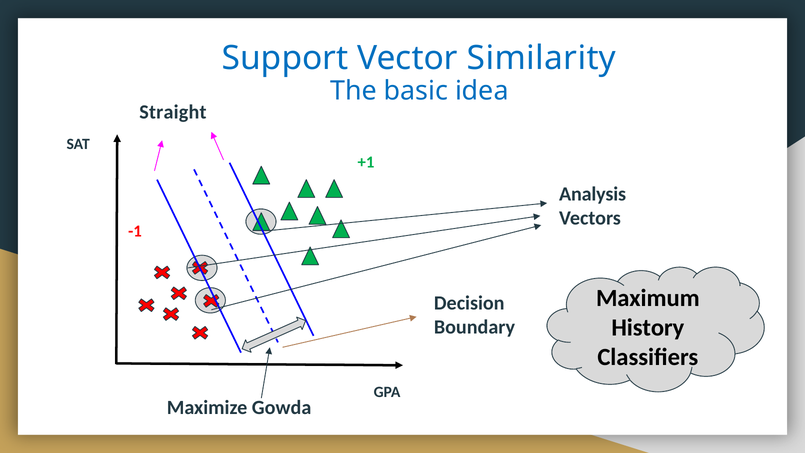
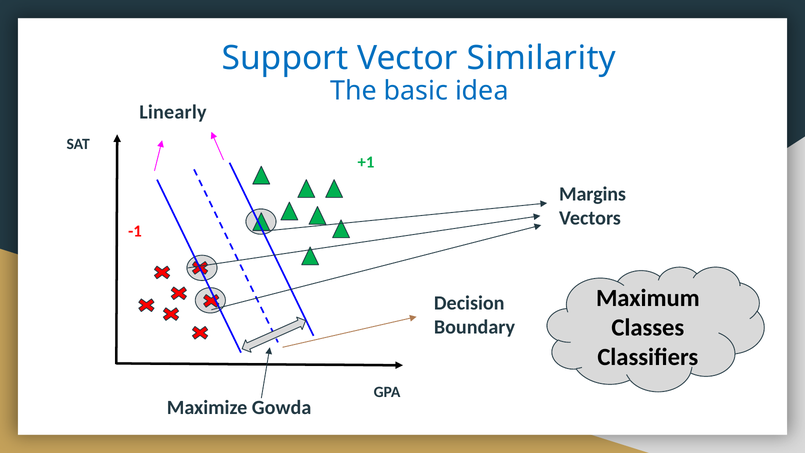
Straight: Straight -> Linearly (173, 112)
Analysis: Analysis -> Margins (593, 194)
History: History -> Classes (648, 328)
